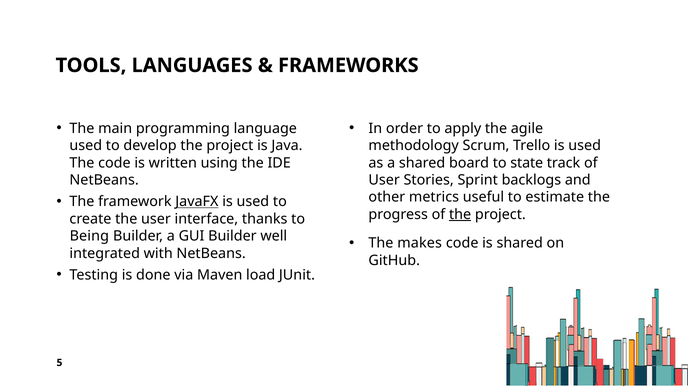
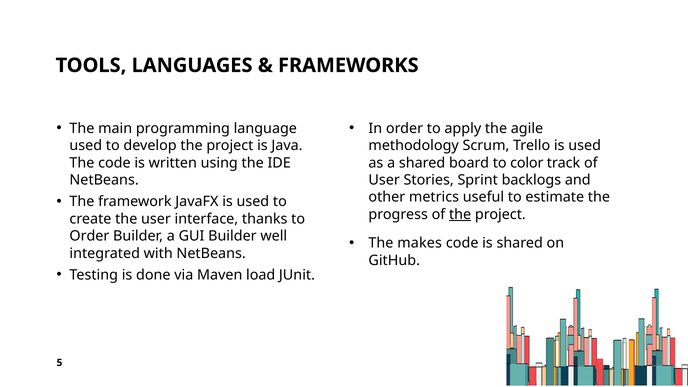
state: state -> color (527, 163)
JavaFX underline: present -> none (197, 202)
Being: Being -> Order (89, 236)
